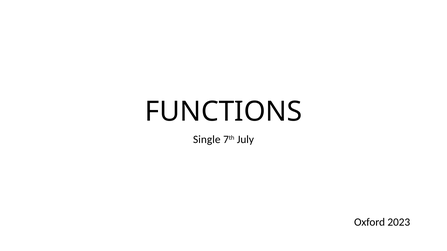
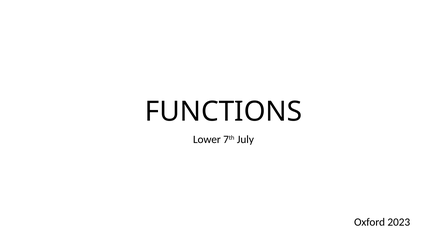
Single: Single -> Lower (207, 140)
